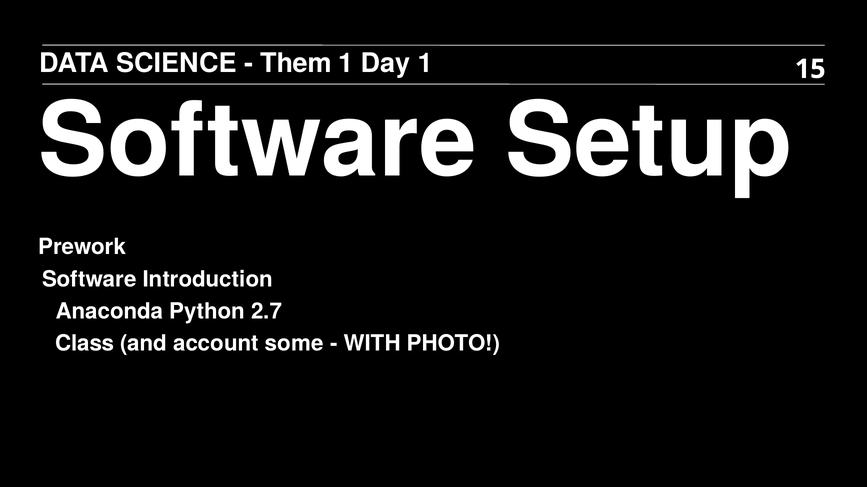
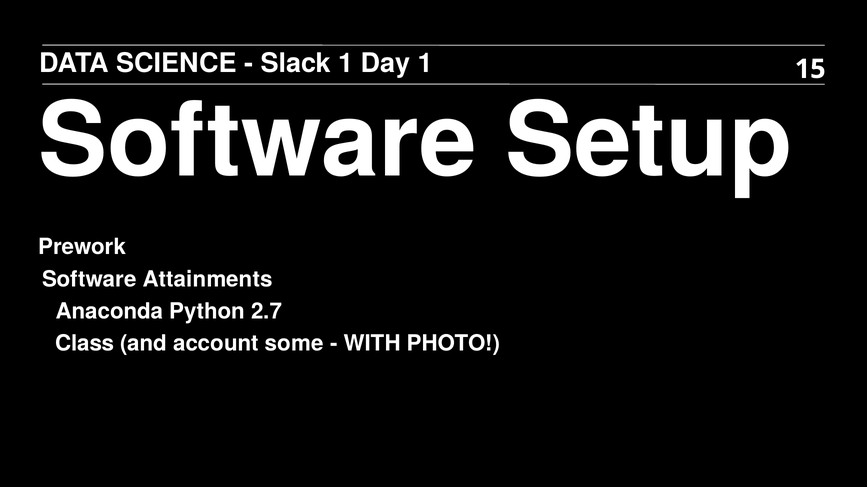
Them: Them -> Slack (296, 63)
Introduction: Introduction -> Attainments (208, 279)
